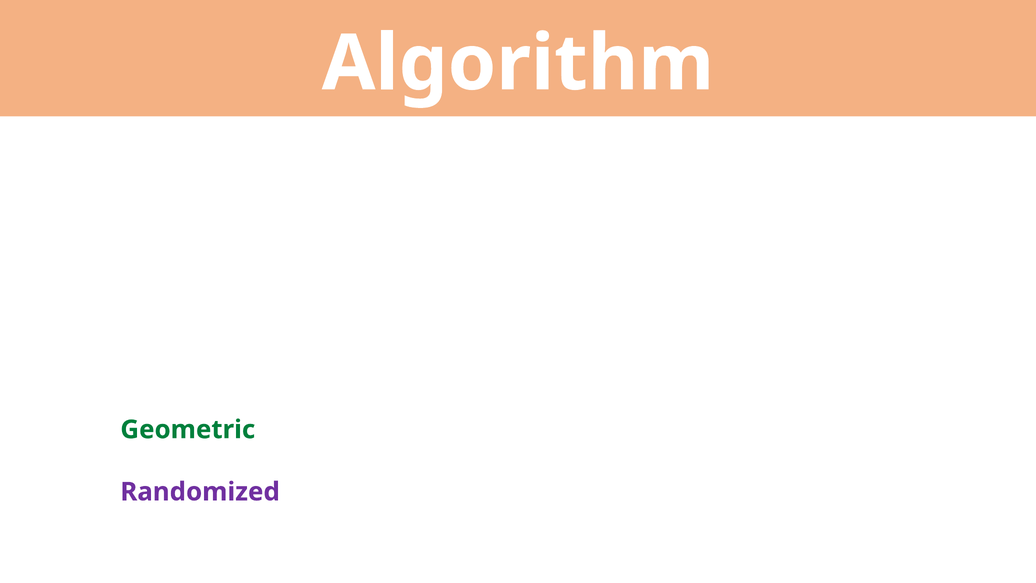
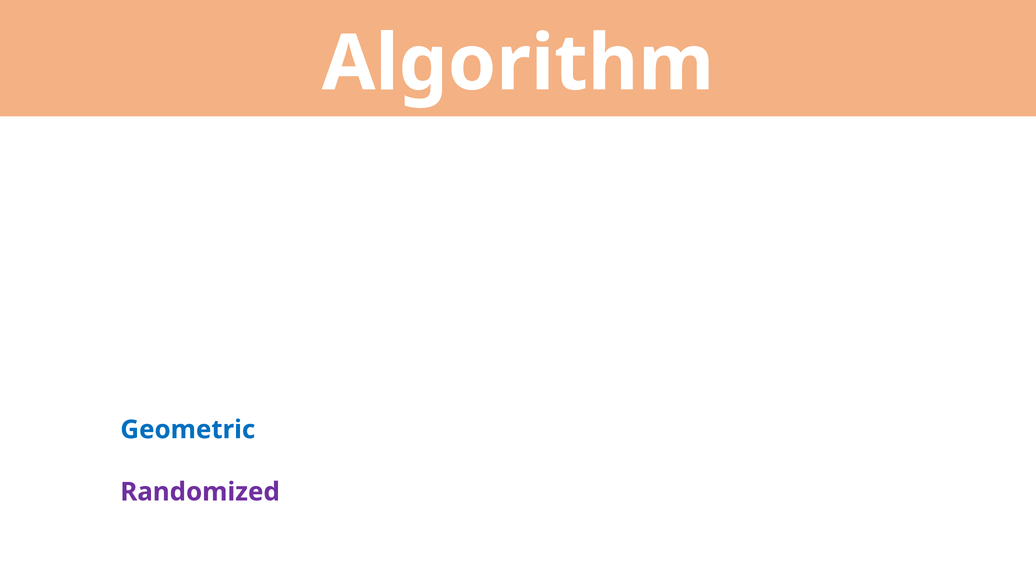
Geometric colour: green -> blue (188, 429)
